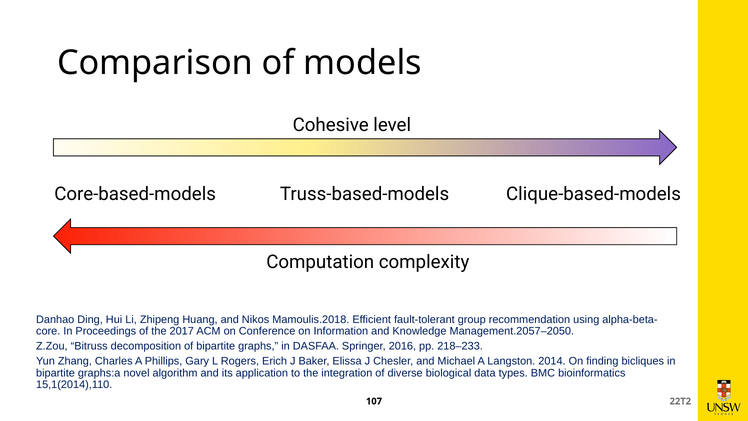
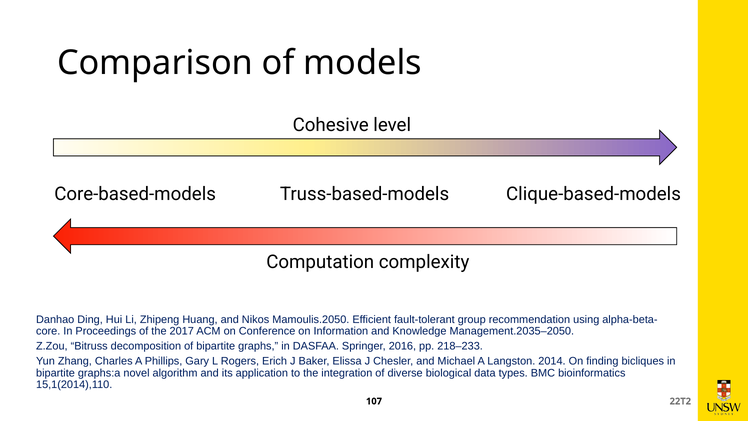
Mamoulis.2018: Mamoulis.2018 -> Mamoulis.2050 (311, 319)
Management.2057–2050: Management.2057–2050 -> Management.2035–2050 (512, 331)
